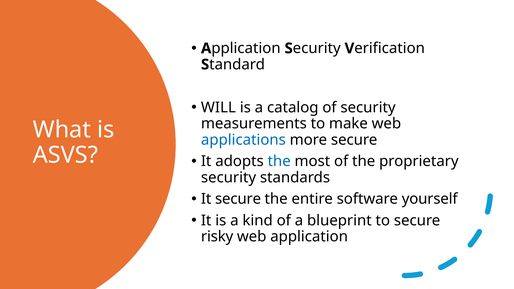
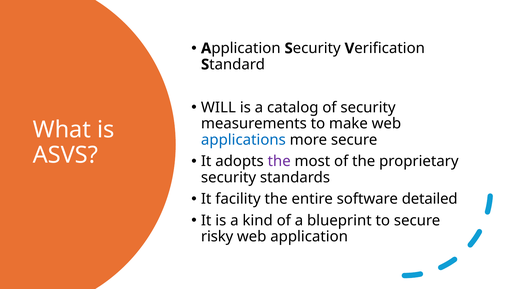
the colour: blue -> purple (279, 161)
It secure: secure -> facility (238, 199)
yourself: yourself -> detailed (430, 199)
